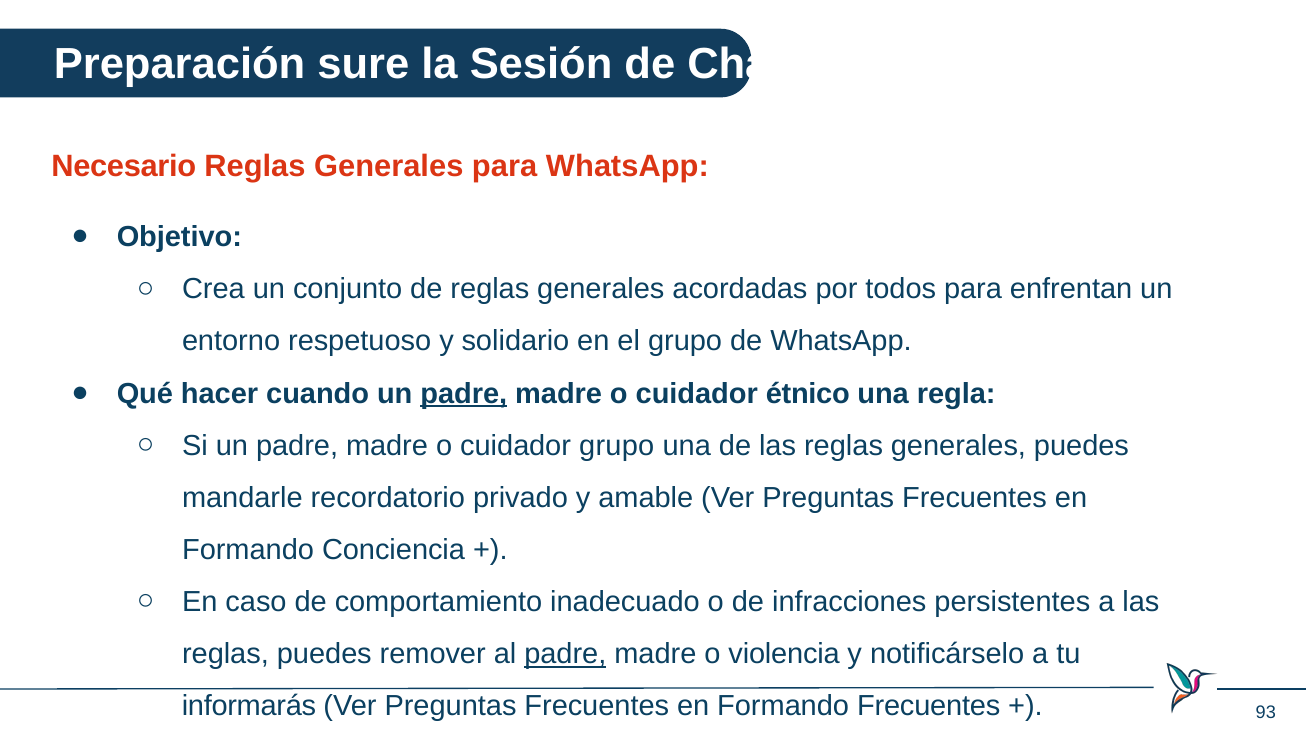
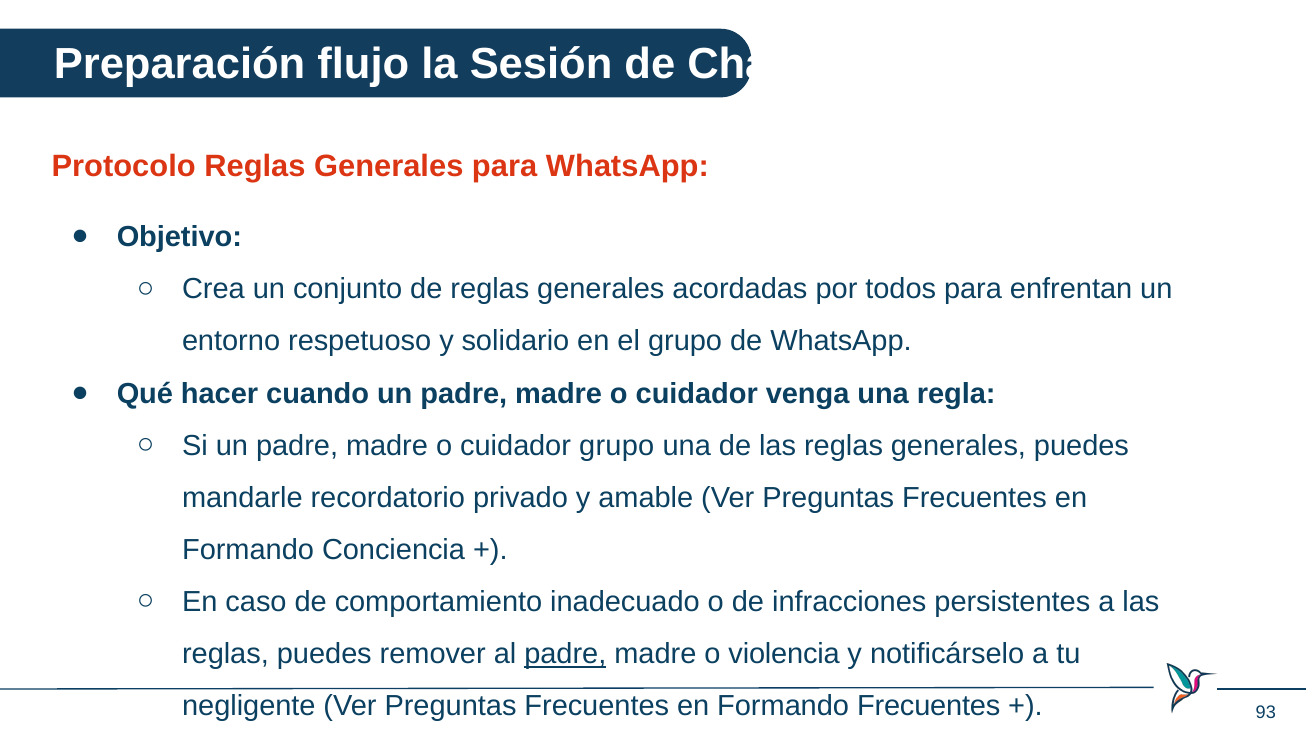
sure: sure -> flujo (363, 64)
Necesario: Necesario -> Protocolo (124, 166)
padre underline: present -> none (464, 394)
étnico: étnico -> venga (808, 394)
informarás: informarás -> negligente (249, 707)
